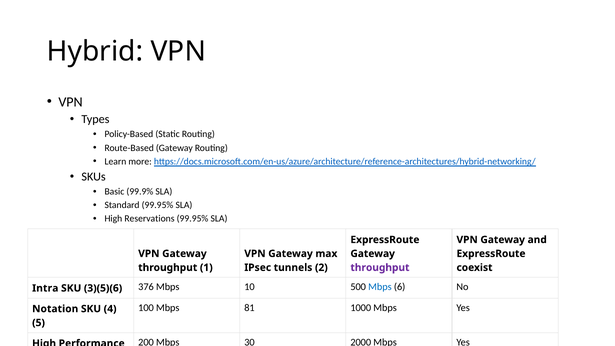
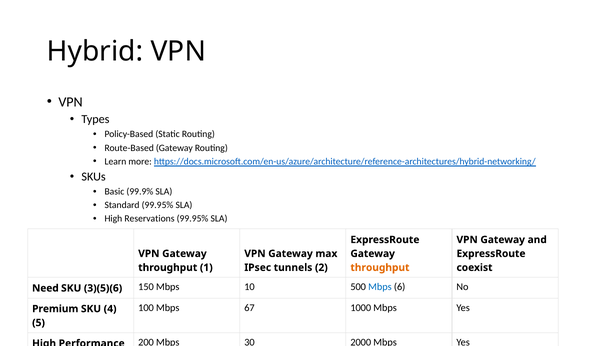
throughput colour: purple -> orange (380, 268)
Intra: Intra -> Need (45, 288)
376: 376 -> 150 (146, 287)
81: 81 -> 67 (249, 308)
Notation: Notation -> Premium (55, 309)
